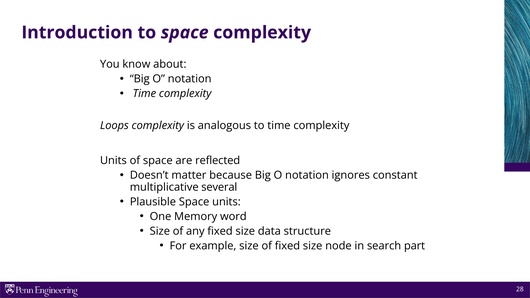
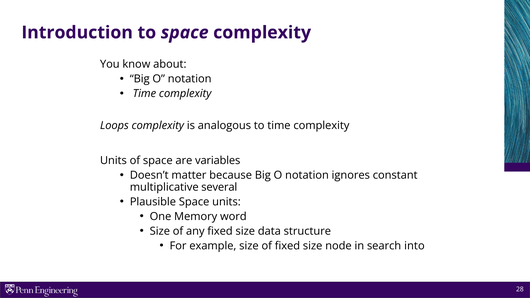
reflected: reflected -> variables (218, 161)
part: part -> into (414, 246)
